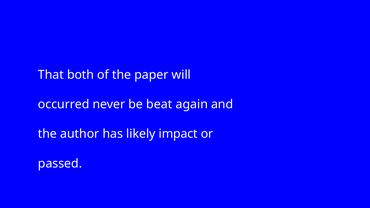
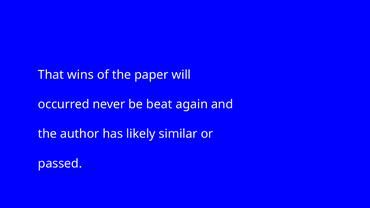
both: both -> wins (80, 75)
impact: impact -> similar (178, 134)
